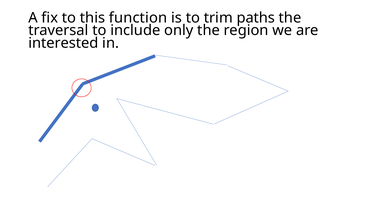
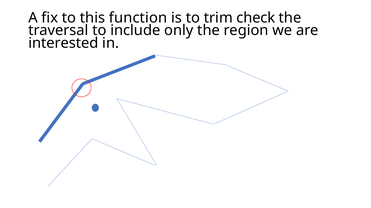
paths: paths -> check (256, 18)
